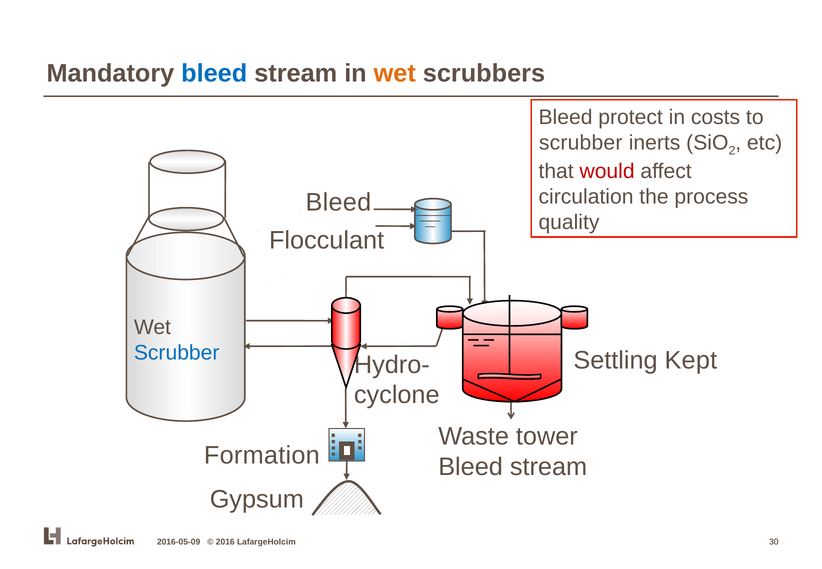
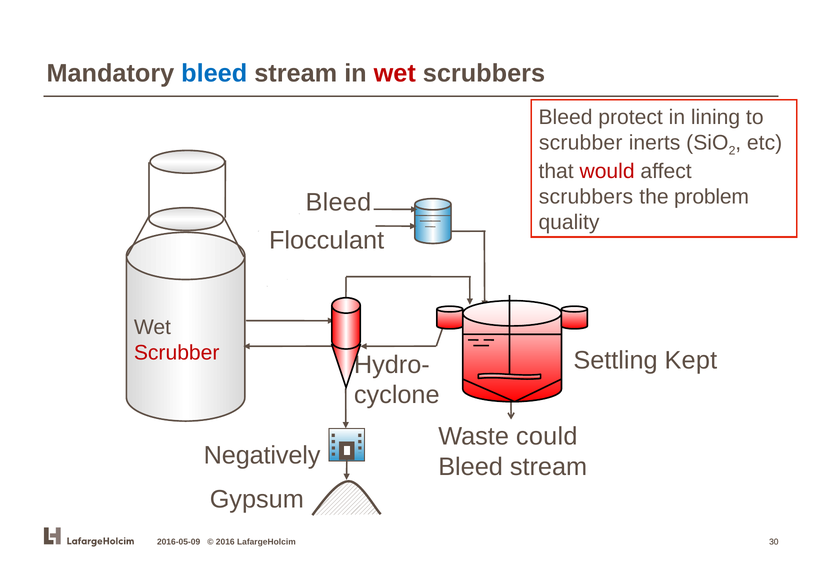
wet colour: orange -> red (395, 74)
costs: costs -> lining (716, 117)
circulation: circulation -> scrubbers (586, 197)
process: process -> problem (712, 197)
Scrubber colour: blue -> red (177, 353)
tower: tower -> could (547, 436)
Formation: Formation -> Negatively (262, 455)
